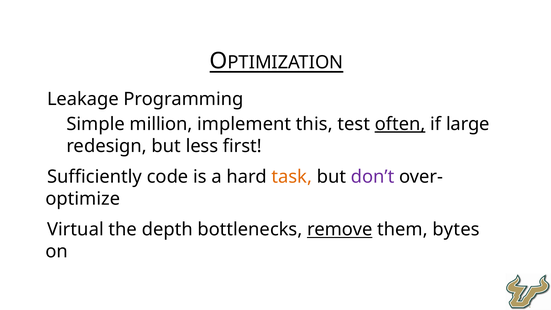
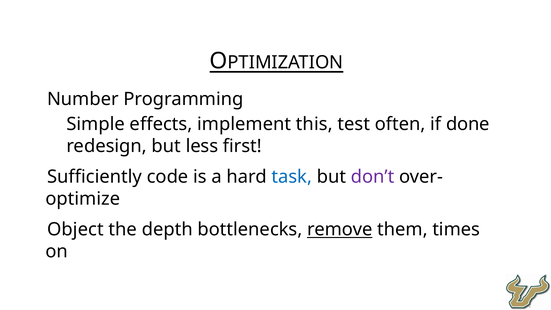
Leakage: Leakage -> Number (83, 99)
million: million -> effects (161, 124)
often underline: present -> none (400, 124)
large: large -> done (468, 124)
task colour: orange -> blue (292, 177)
Virtual: Virtual -> Object (75, 229)
bytes: bytes -> times (456, 229)
